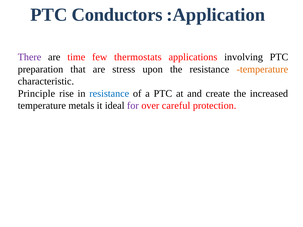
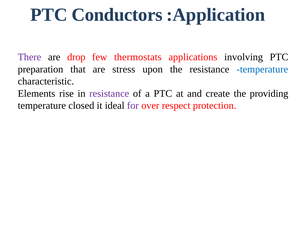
time: time -> drop (76, 57)
temperature colour: orange -> blue (262, 69)
Principle: Principle -> Elements (37, 94)
resistance colour: blue -> purple (109, 94)
increased: increased -> providing (269, 94)
metals: metals -> closed (81, 106)
careful: careful -> respect (176, 106)
